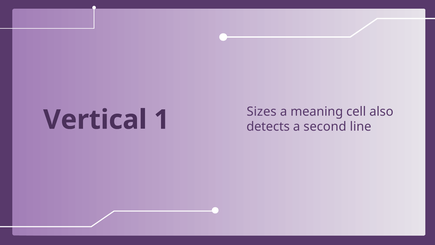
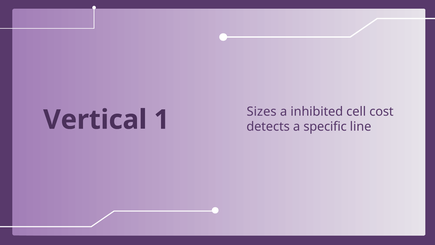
meaning: meaning -> inhibited (317, 111)
also: also -> cost (381, 111)
second: second -> specific (325, 127)
